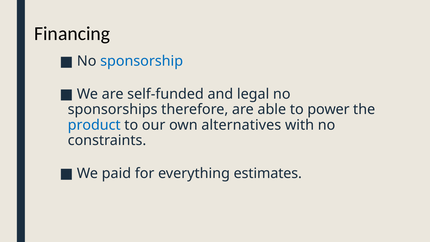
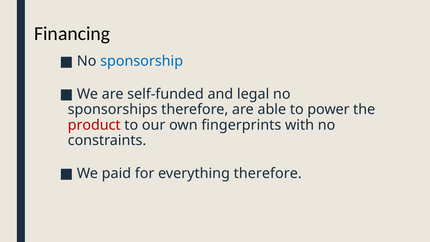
product colour: blue -> red (94, 125)
alternatives: alternatives -> fingerprints (241, 125)
everything estimates: estimates -> therefore (268, 173)
